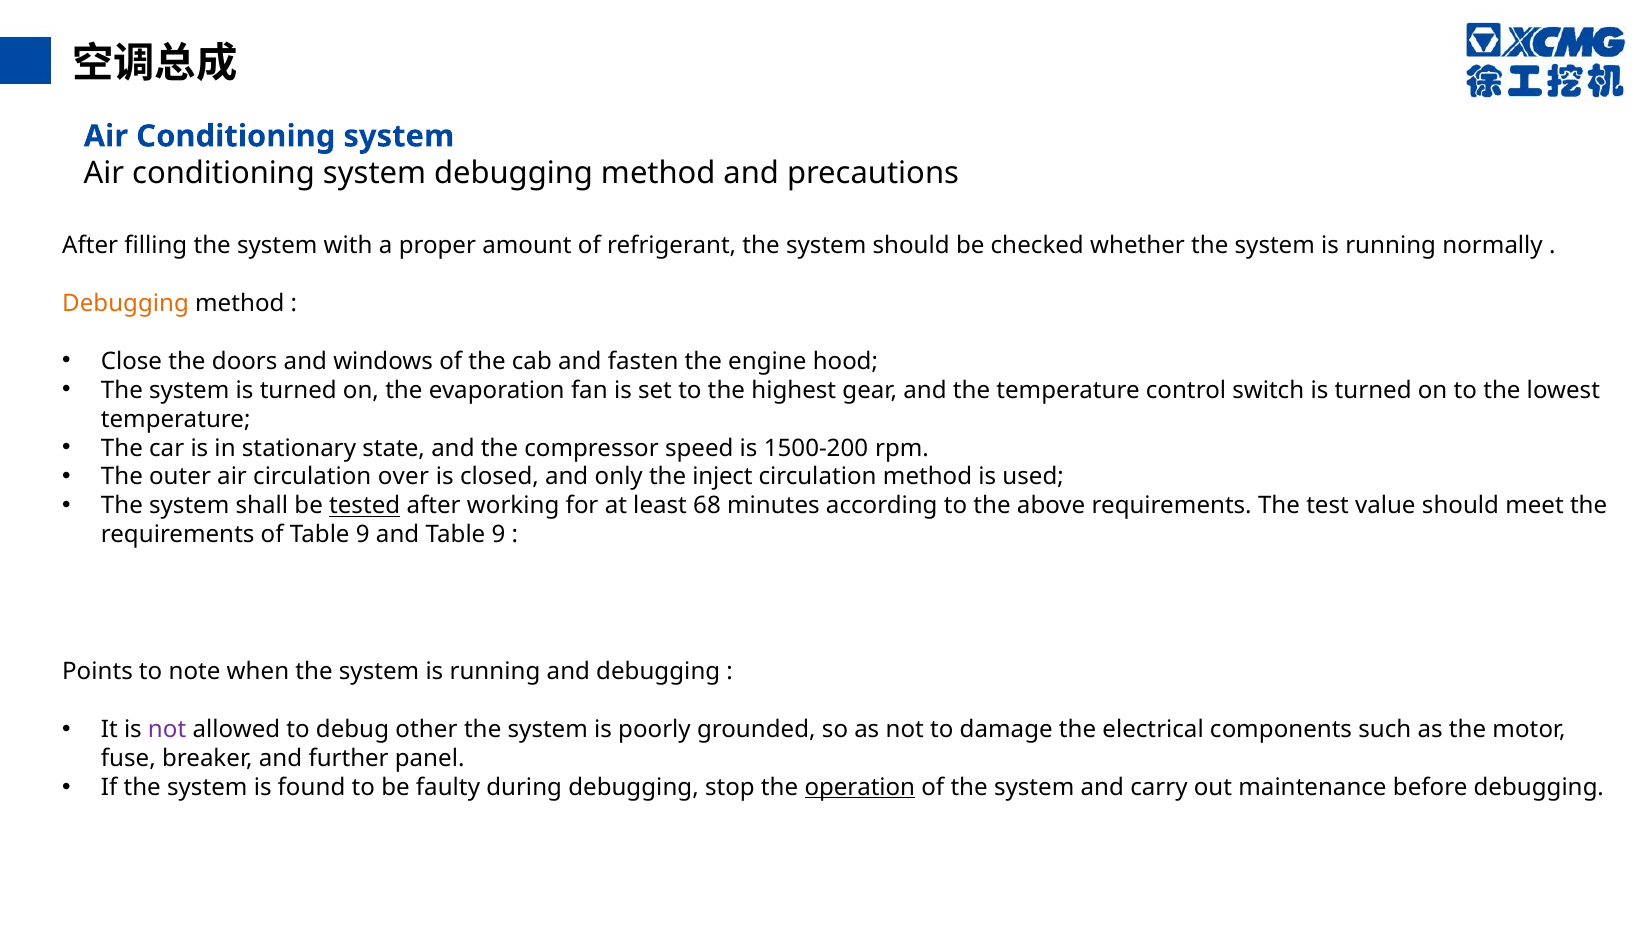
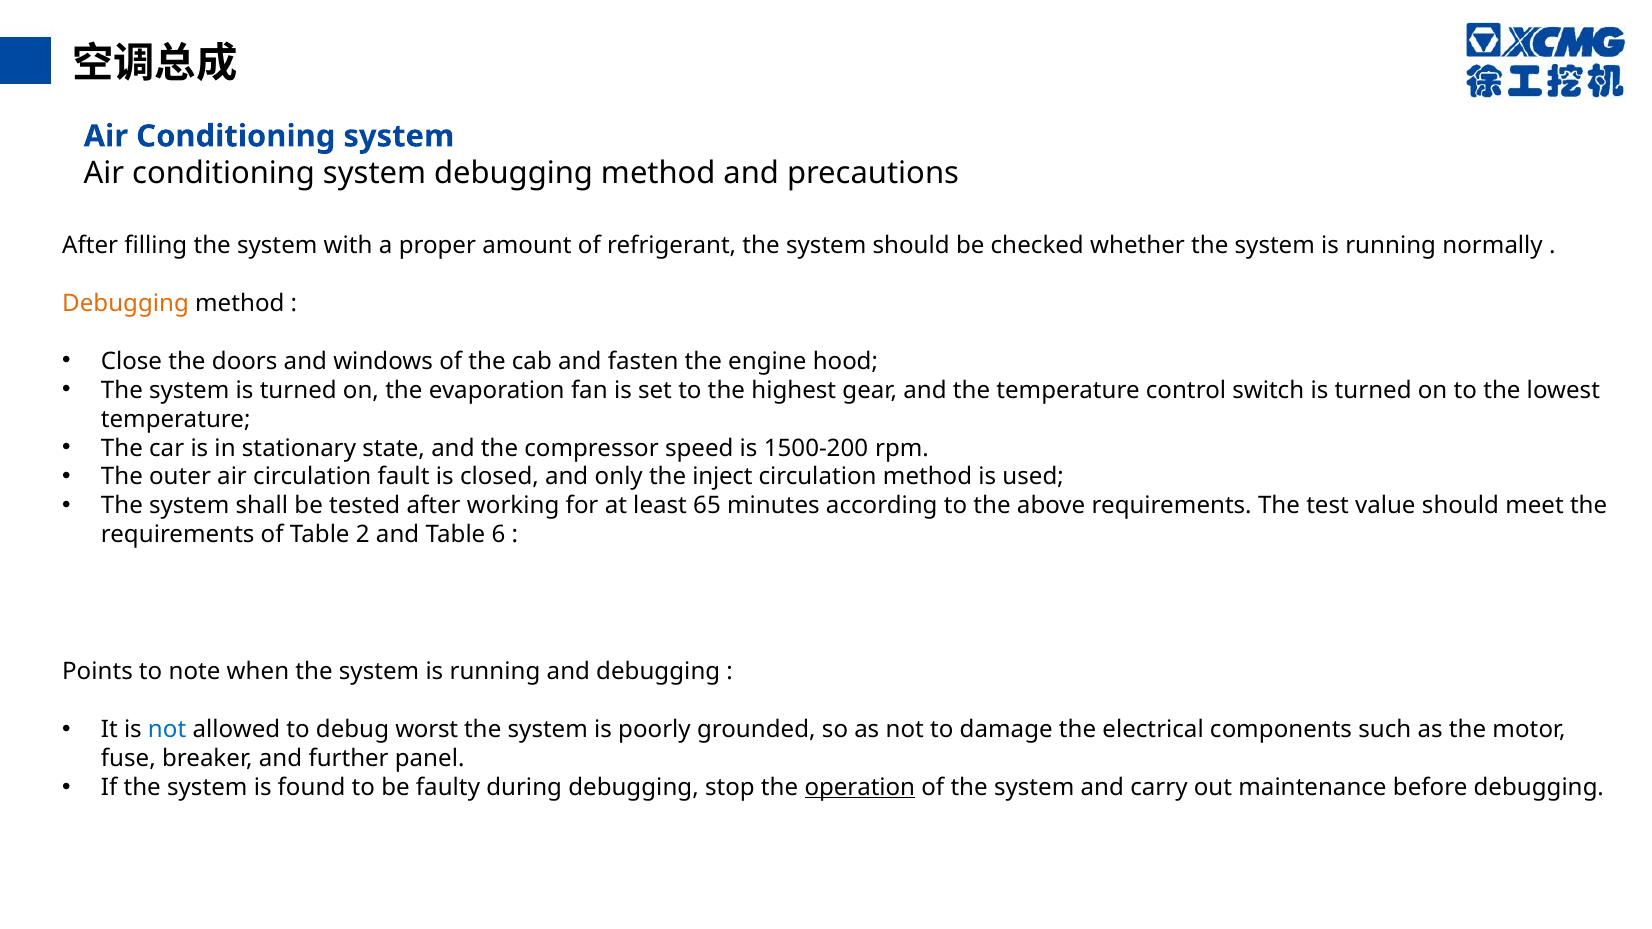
over: over -> fault (404, 477)
tested underline: present -> none (365, 506)
68: 68 -> 65 (707, 506)
of Table 9: 9 -> 2 (363, 535)
and Table 9: 9 -> 6 (498, 535)
not colour: purple -> blue (167, 730)
other: other -> worst (427, 730)
